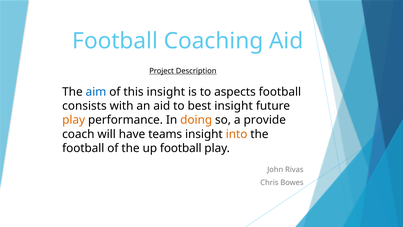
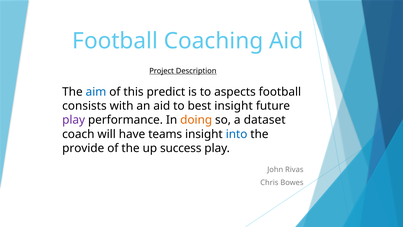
this insight: insight -> predict (166, 92)
play colour: orange -> purple (74, 120)
provide: provide -> dataset (265, 120)
into colour: orange -> blue (237, 134)
football: football -> provide (83, 148)
up football: football -> success (181, 148)
